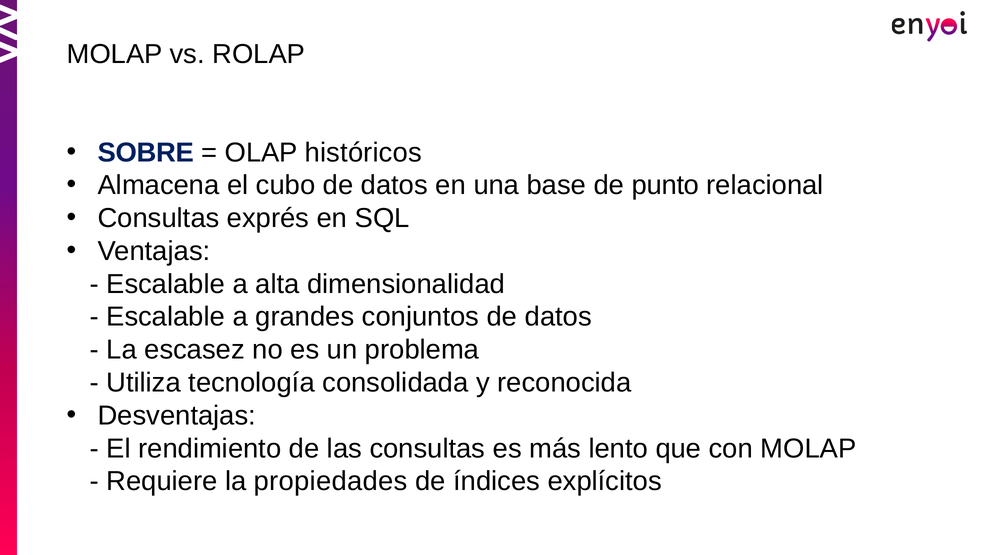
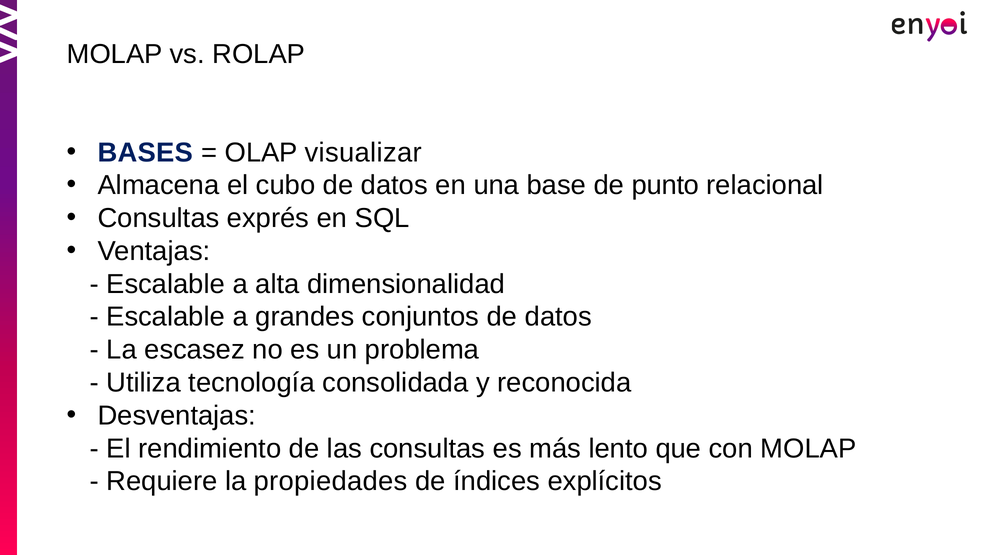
SOBRE: SOBRE -> BASES (145, 153)
históricos: históricos -> visualizar (363, 153)
